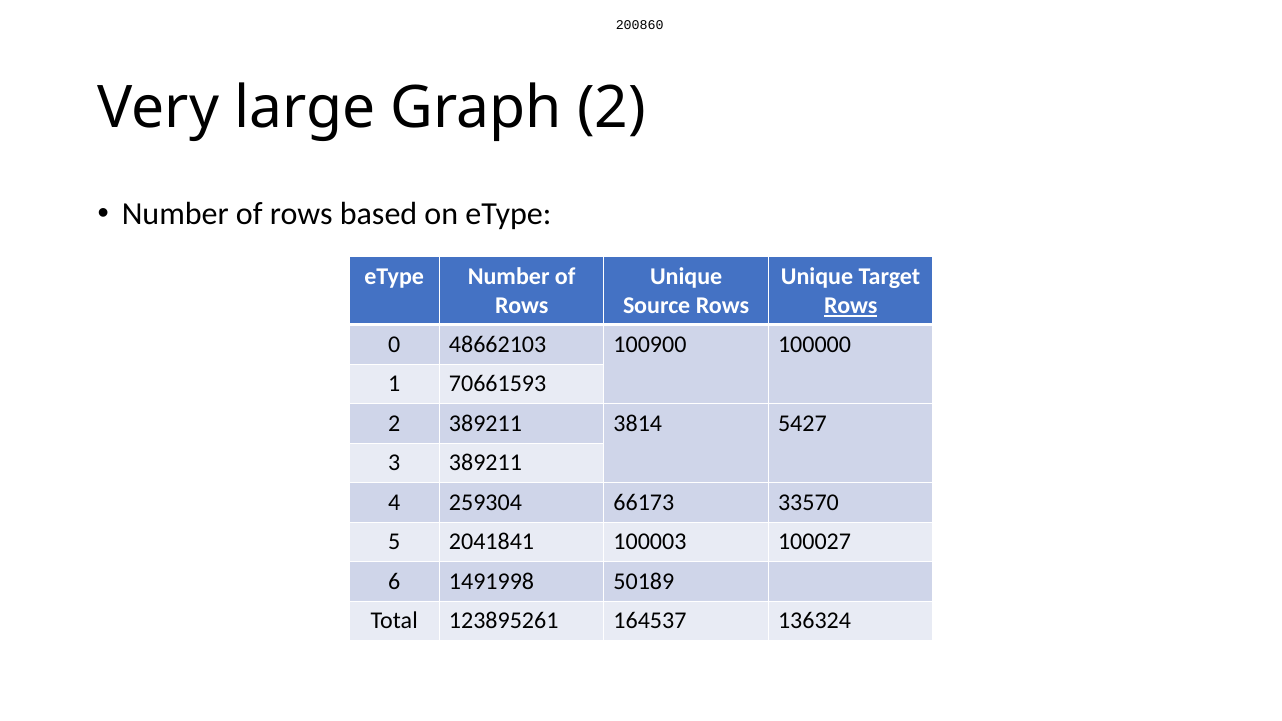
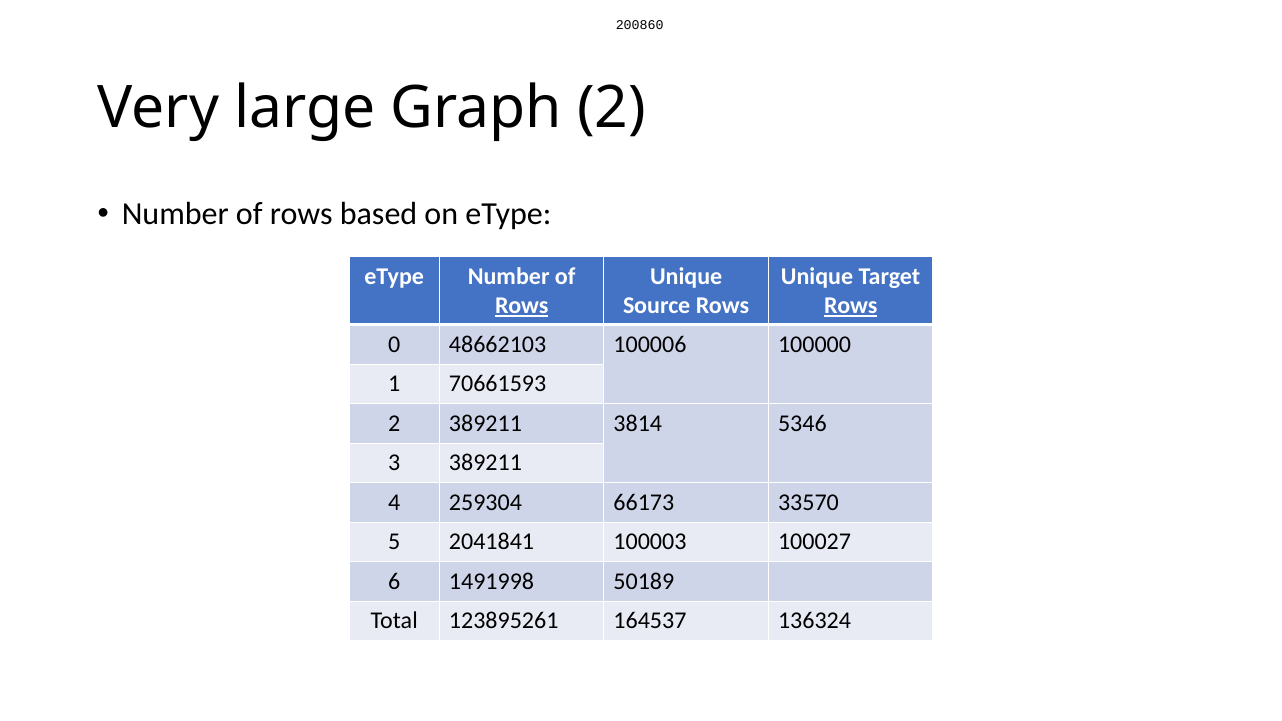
Rows underline: none -> present (522, 305)
100900: 100900 -> 100006 (650, 344)
5427: 5427 -> 5346 (802, 424)
